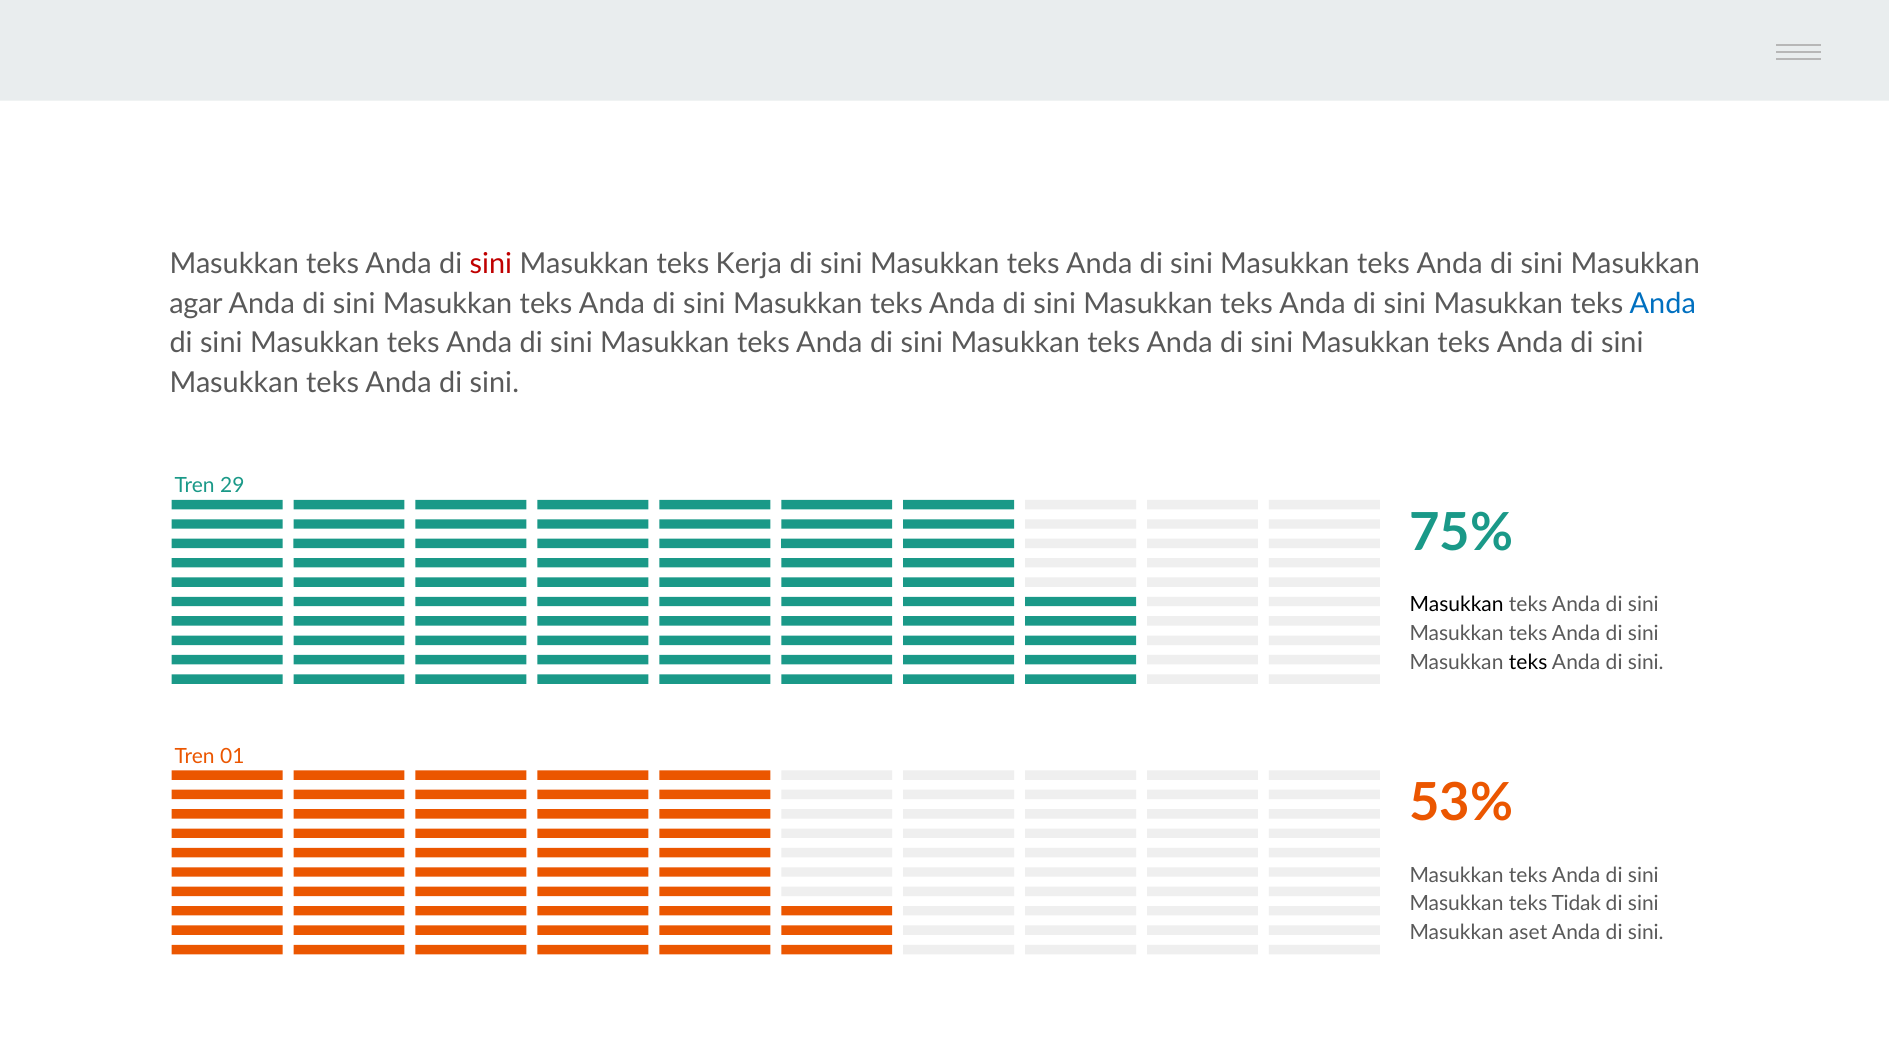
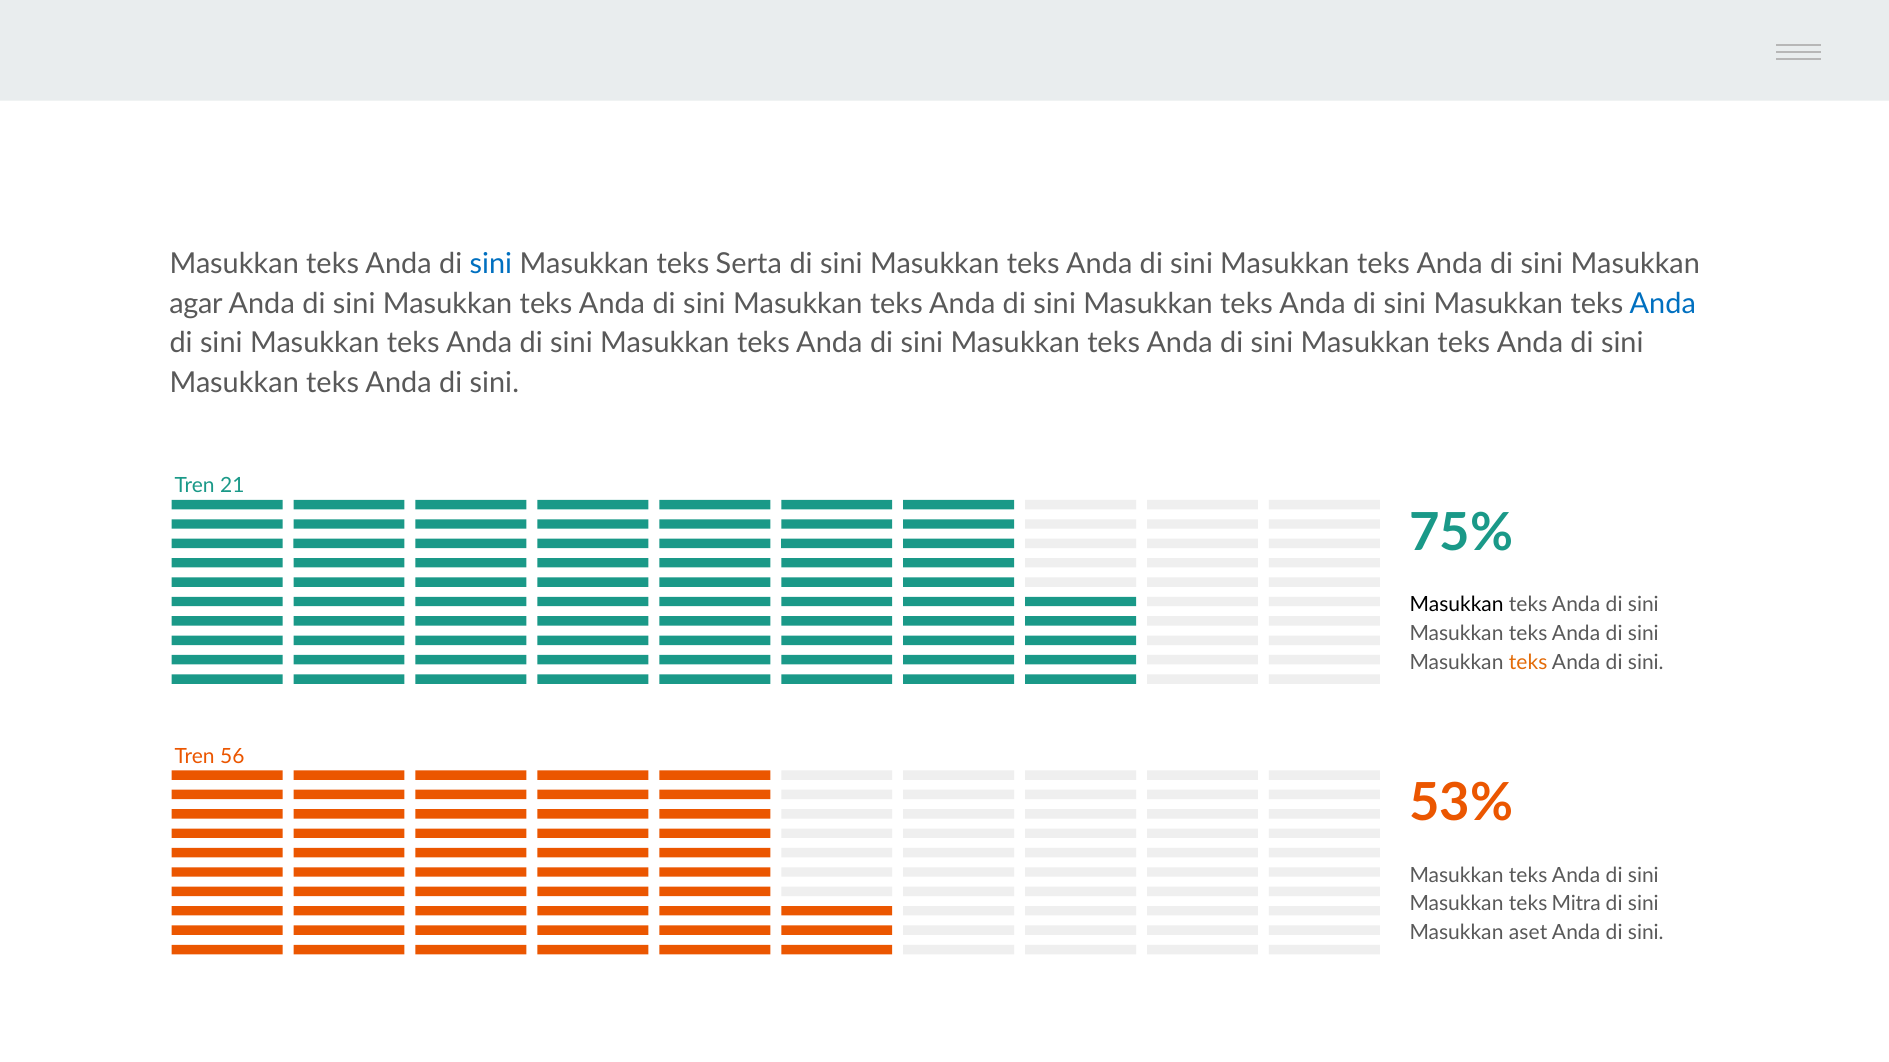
sini colour: red -> blue (491, 264)
Kerja: Kerja -> Serta (749, 264)
29: 29 -> 21 (232, 486)
teks colour: black -> orange (1528, 663)
01: 01 -> 56 (232, 757)
Tidak: Tidak -> Mitra (1576, 904)
